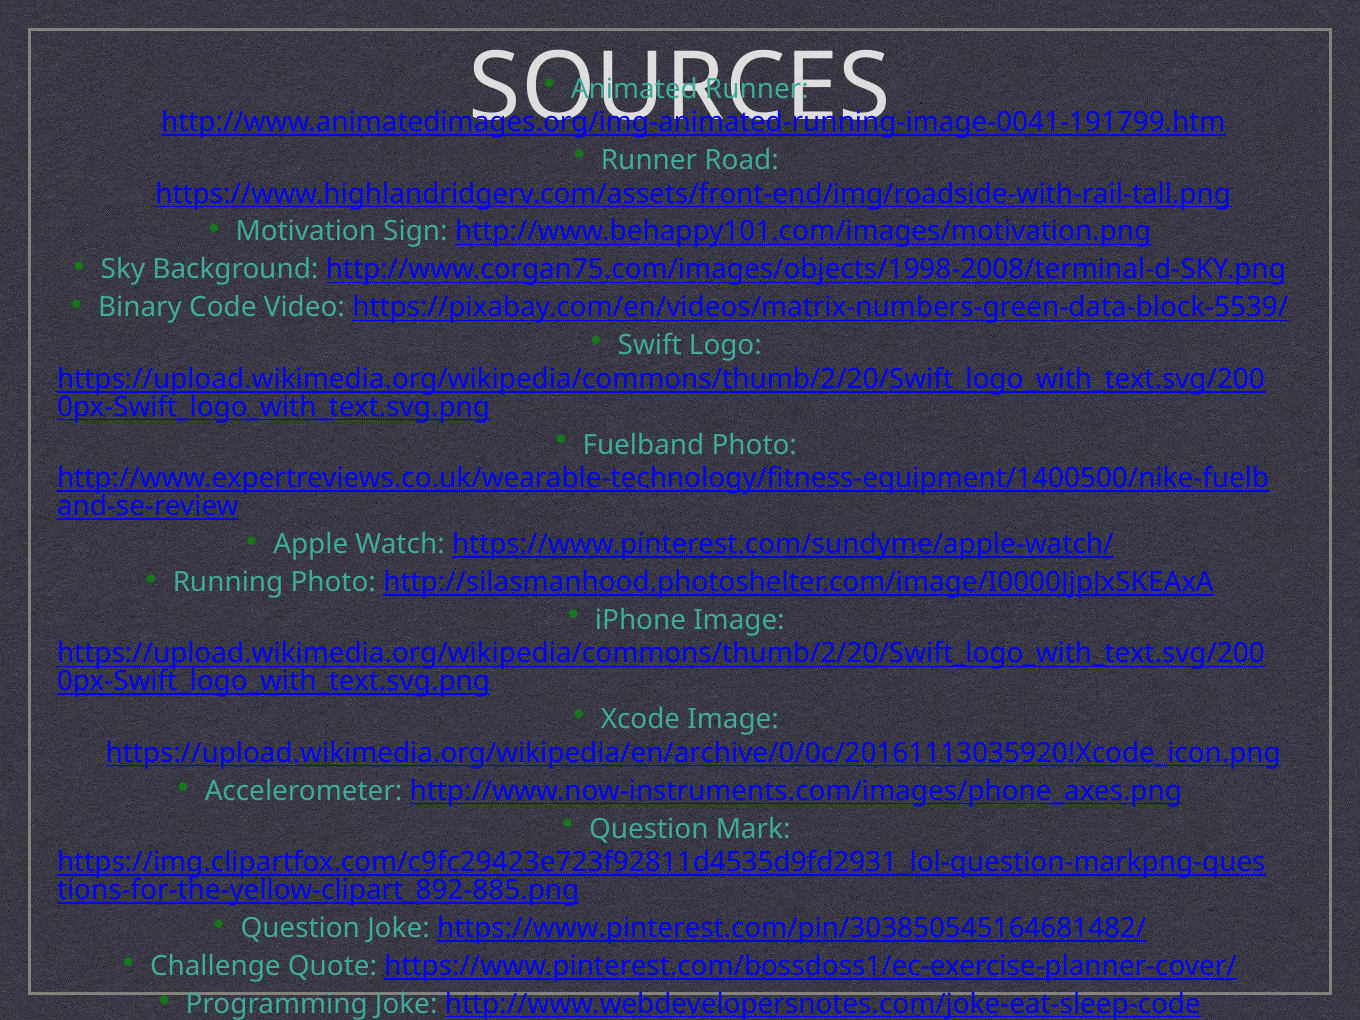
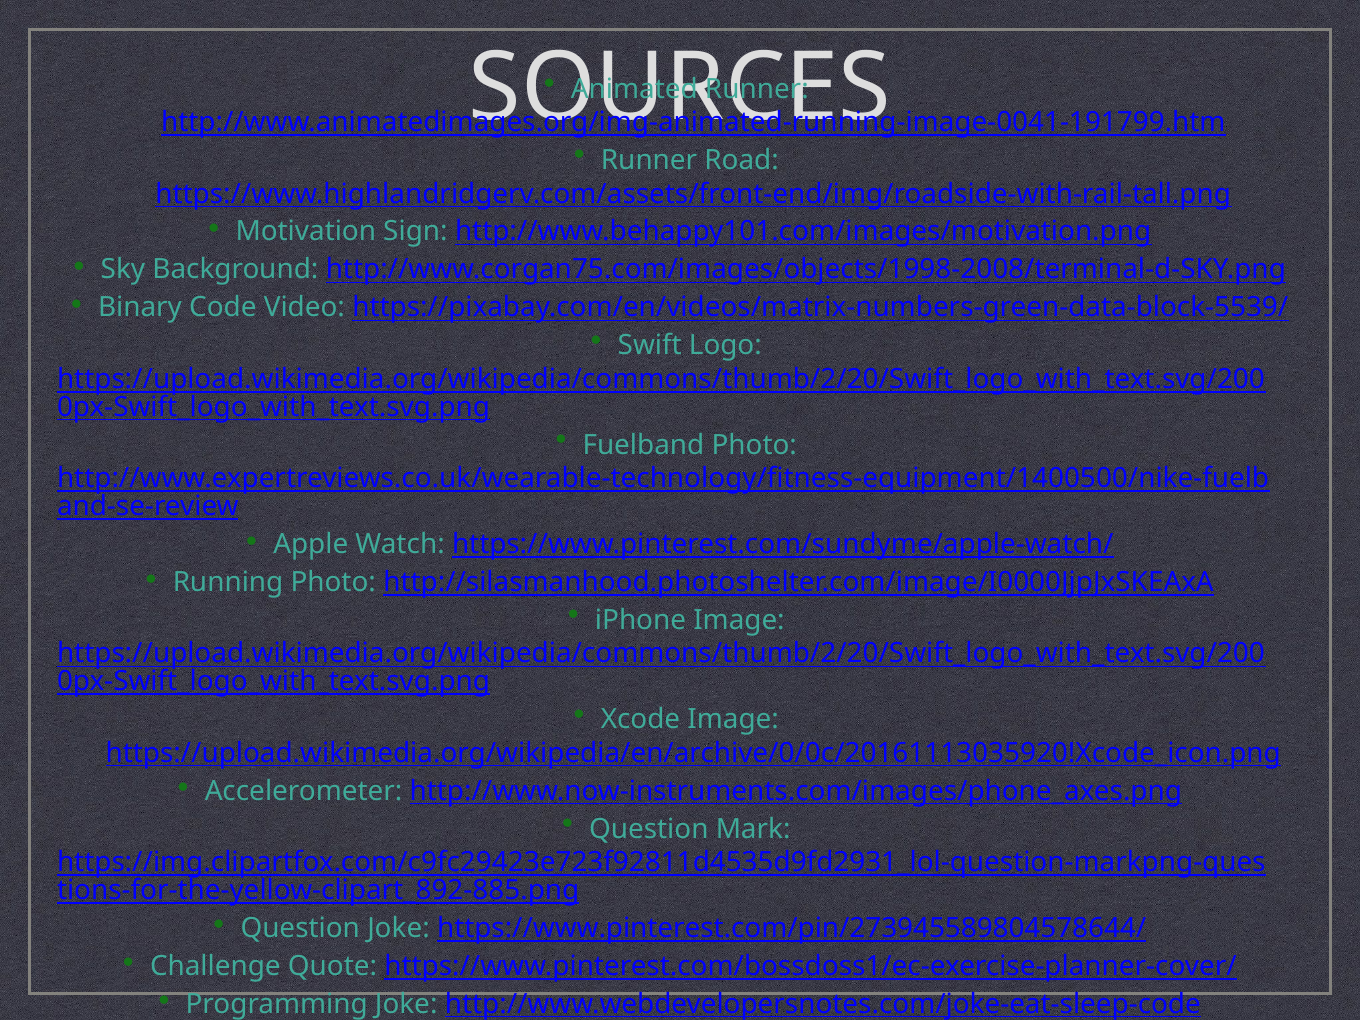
https://www.pinterest.com/pin/303850545164681482/: https://www.pinterest.com/pin/303850545164681482/ -> https://www.pinterest.com/pin/273945589804578644/ (792, 928)
